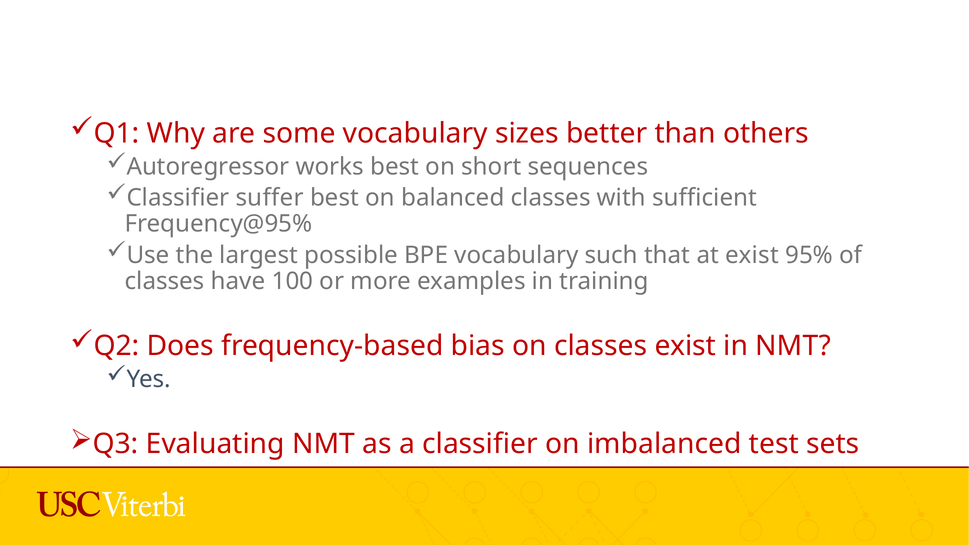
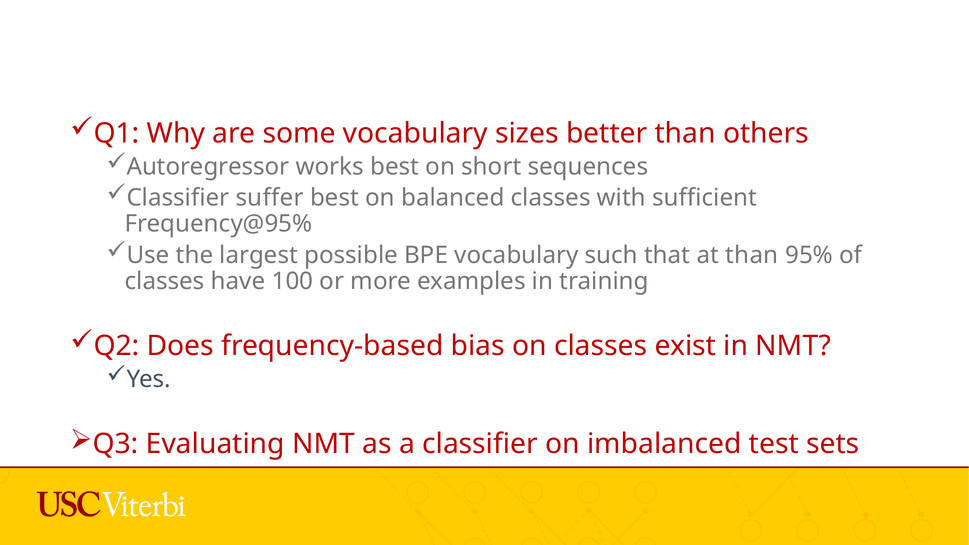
at exist: exist -> than (752, 255)
